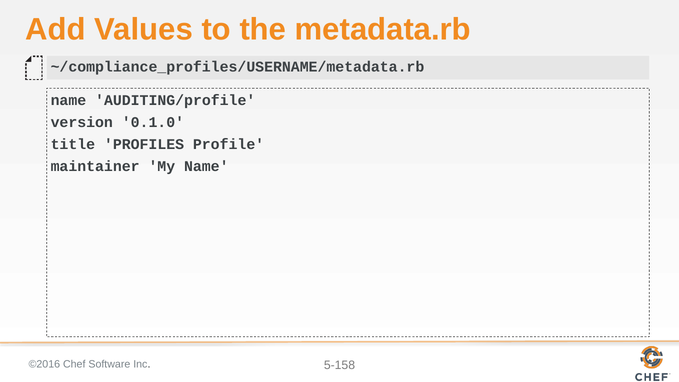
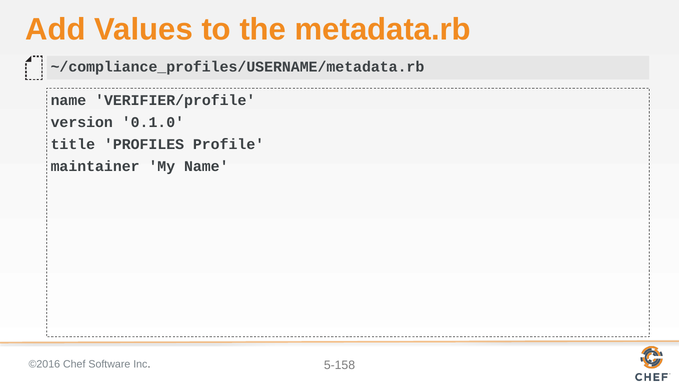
AUDITING/profile: AUDITING/profile -> VERIFIER/profile (175, 100)
